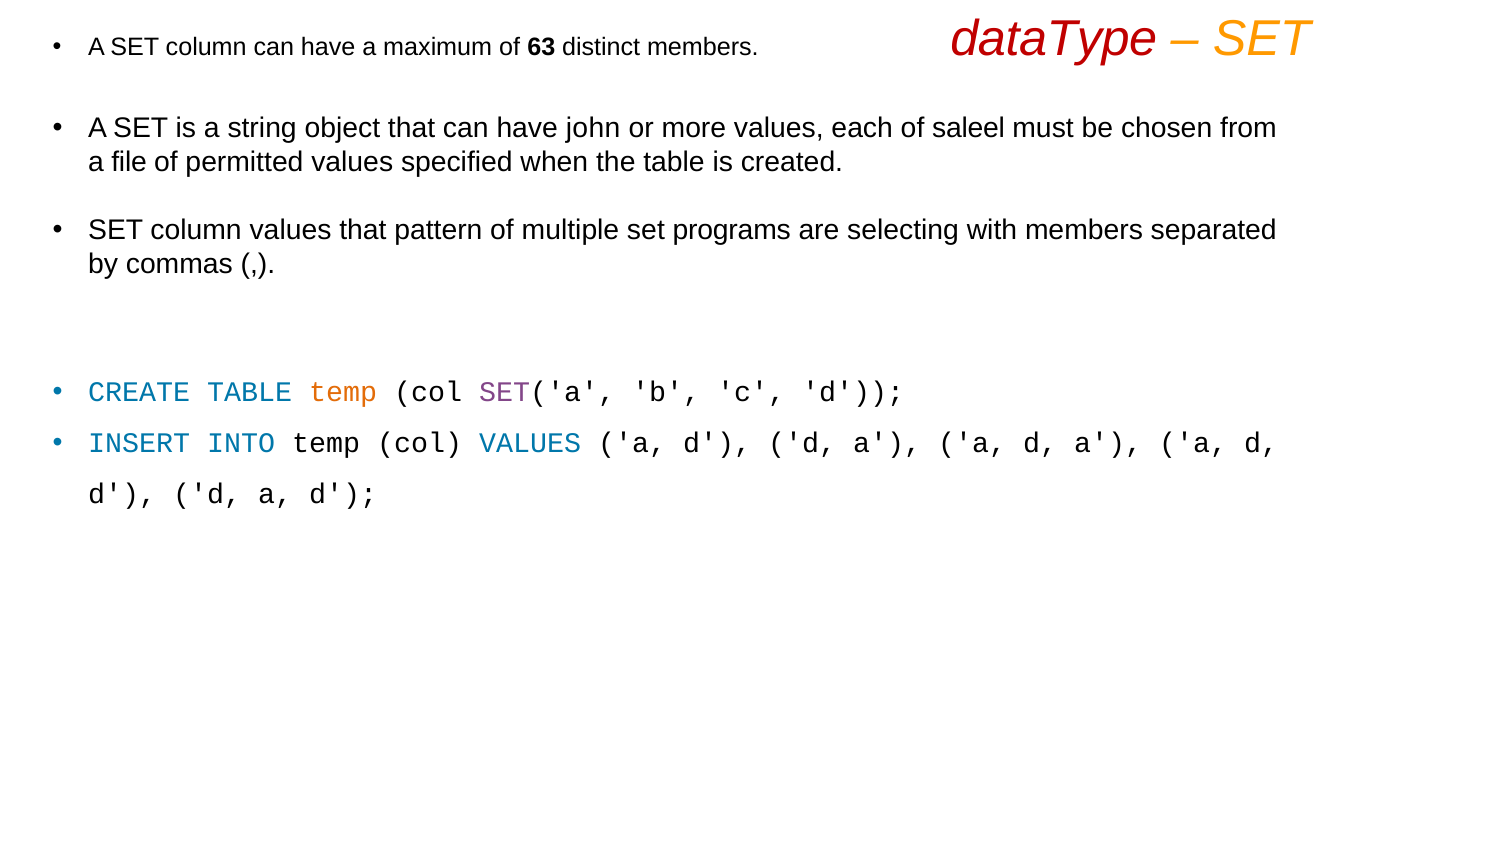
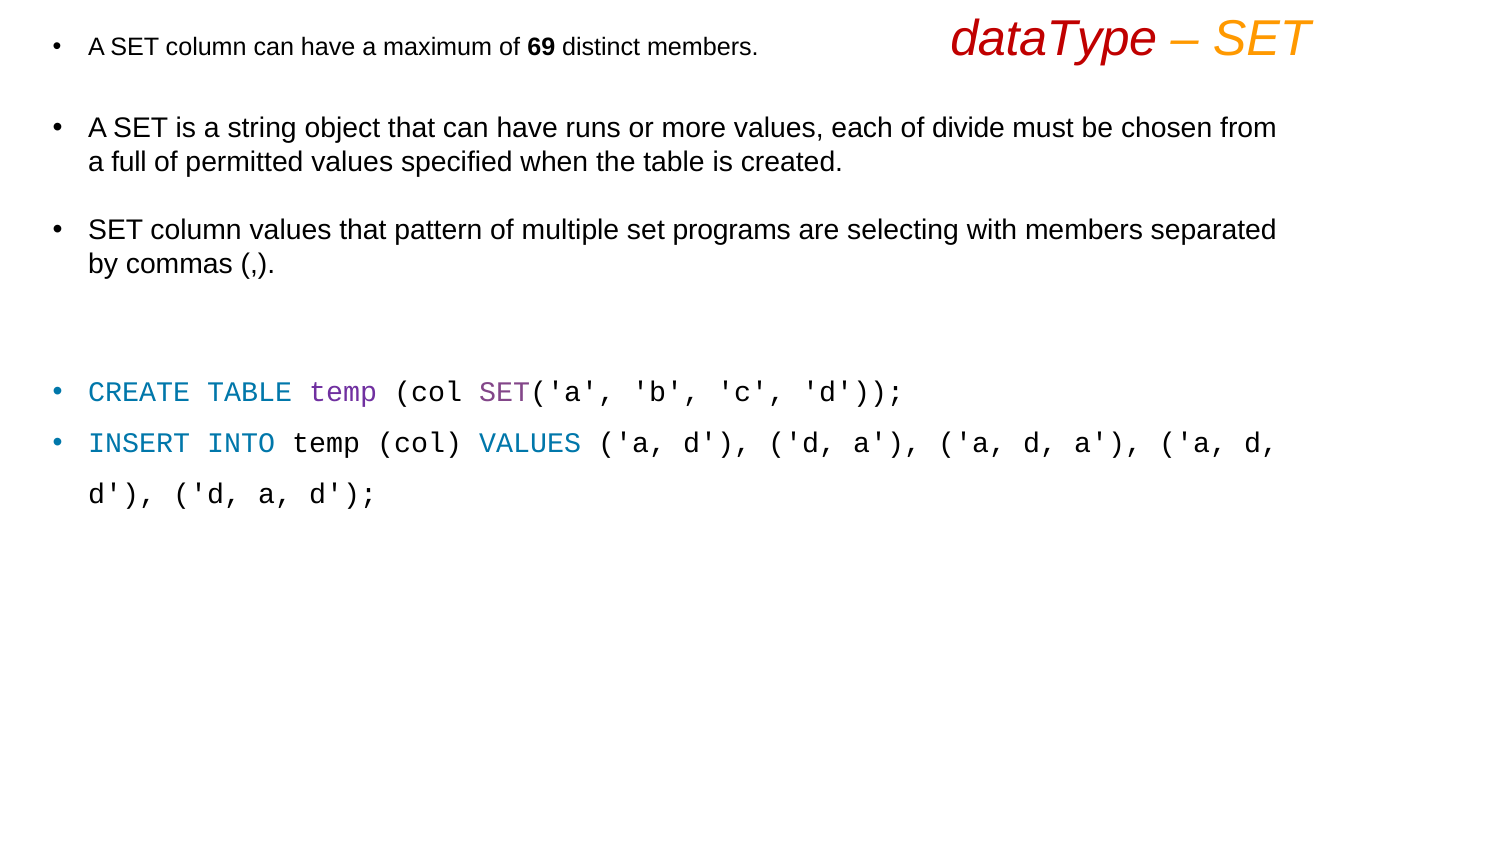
63: 63 -> 69 (541, 48)
john: john -> runs (593, 128)
saleel: saleel -> divide (968, 128)
file: file -> full (129, 162)
temp colour: orange -> purple (343, 392)
